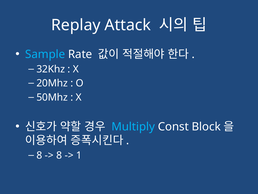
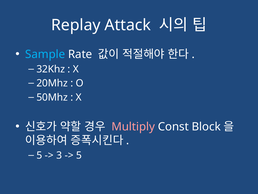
Multiply colour: light blue -> pink (133, 126)
8: 8 -> 5 (39, 155)
8: 8 -> 3 (59, 155)
1: 1 -> 5 (79, 155)
